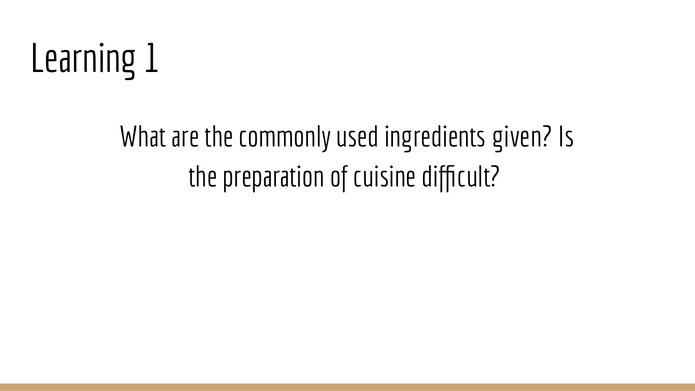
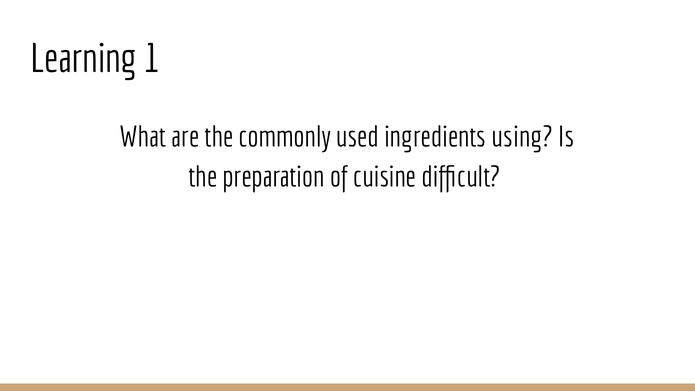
given: given -> using (522, 137)
